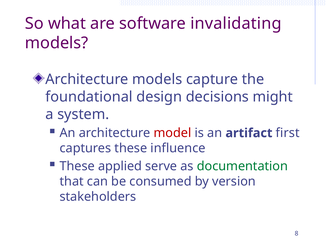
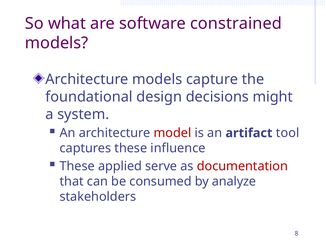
invalidating: invalidating -> constrained (236, 23)
first: first -> tool (288, 133)
documentation colour: green -> red (242, 166)
version: version -> analyze (234, 181)
